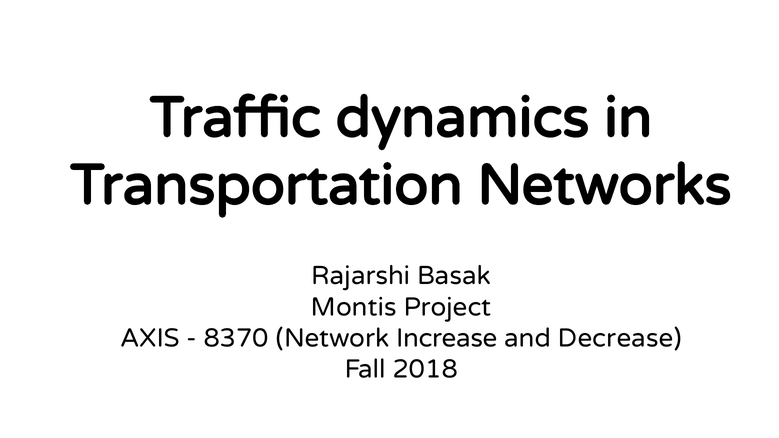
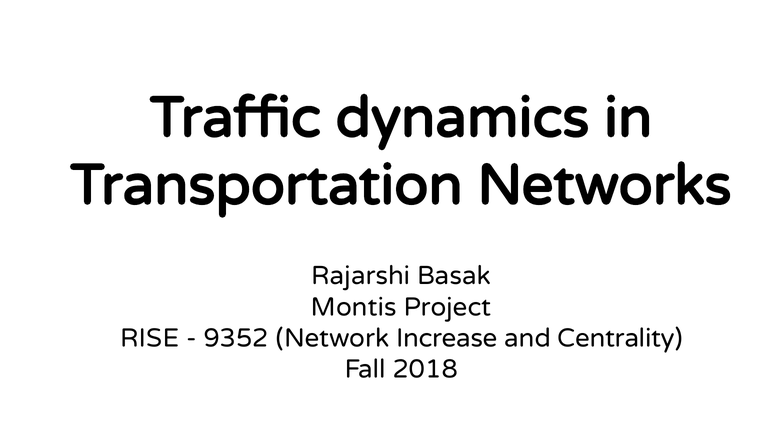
AXIS: AXIS -> RISE (150, 338)
8370: 8370 -> 9352 (236, 338)
Decrease: Decrease -> Centrality (620, 338)
